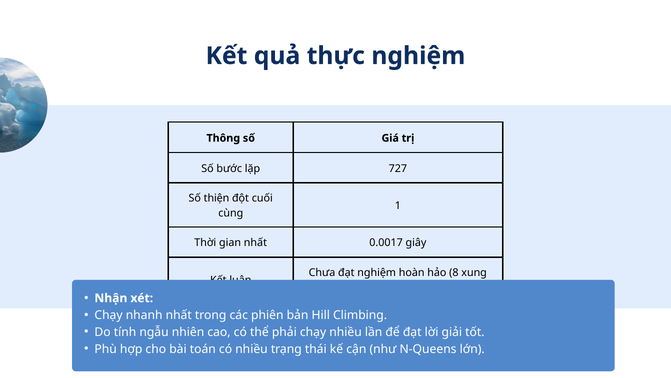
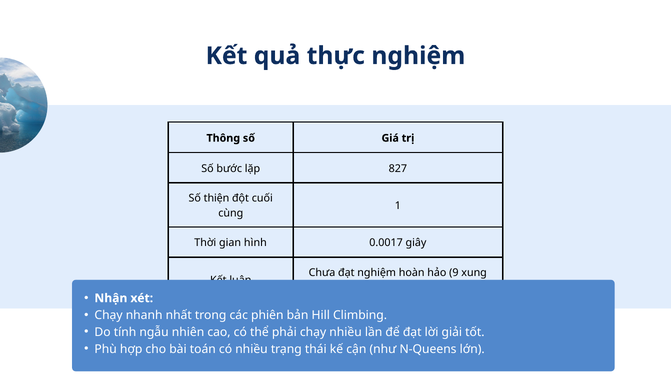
727: 727 -> 827 (398, 168)
gian nhất: nhất -> hình (255, 243)
8: 8 -> 9 (454, 272)
